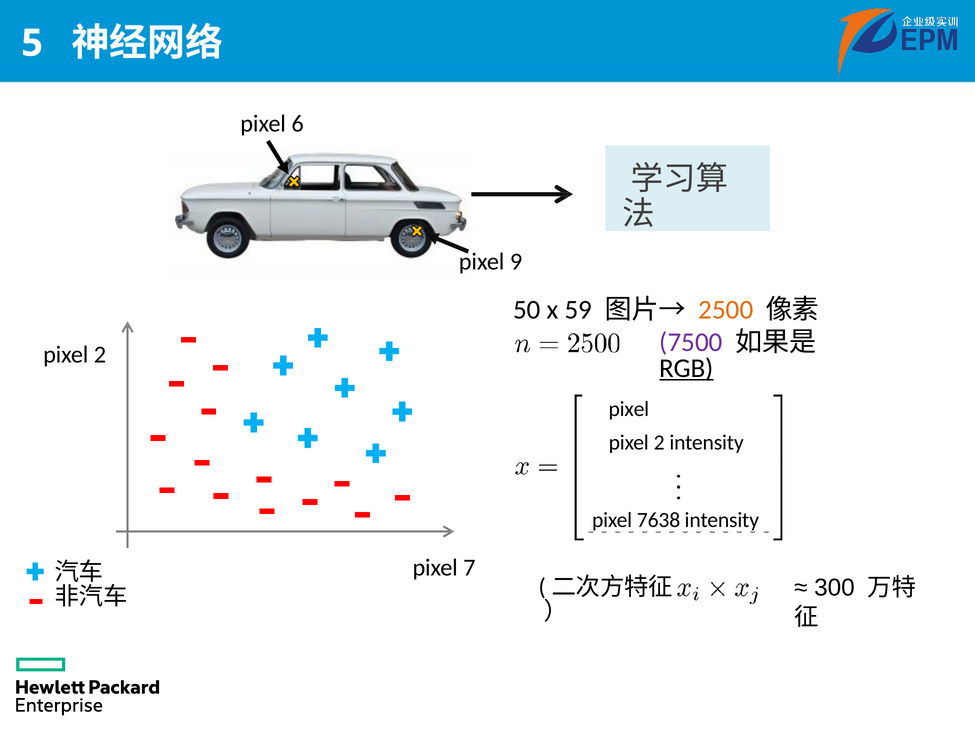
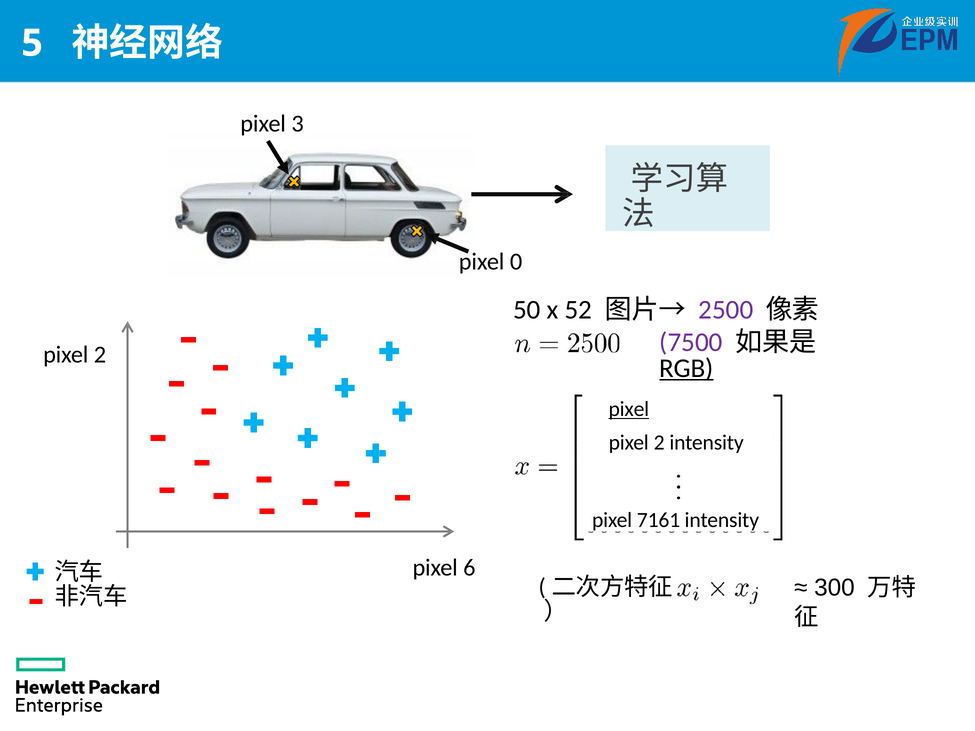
6: 6 -> 3 (298, 124)
9: 9 -> 0 (516, 262)
59: 59 -> 52 (578, 310)
2500 colour: orange -> purple (726, 310)
pixel underline: none -> present (629, 409)
7638: 7638 -> 7161 (659, 520)
7: 7 -> 6 (469, 568)
